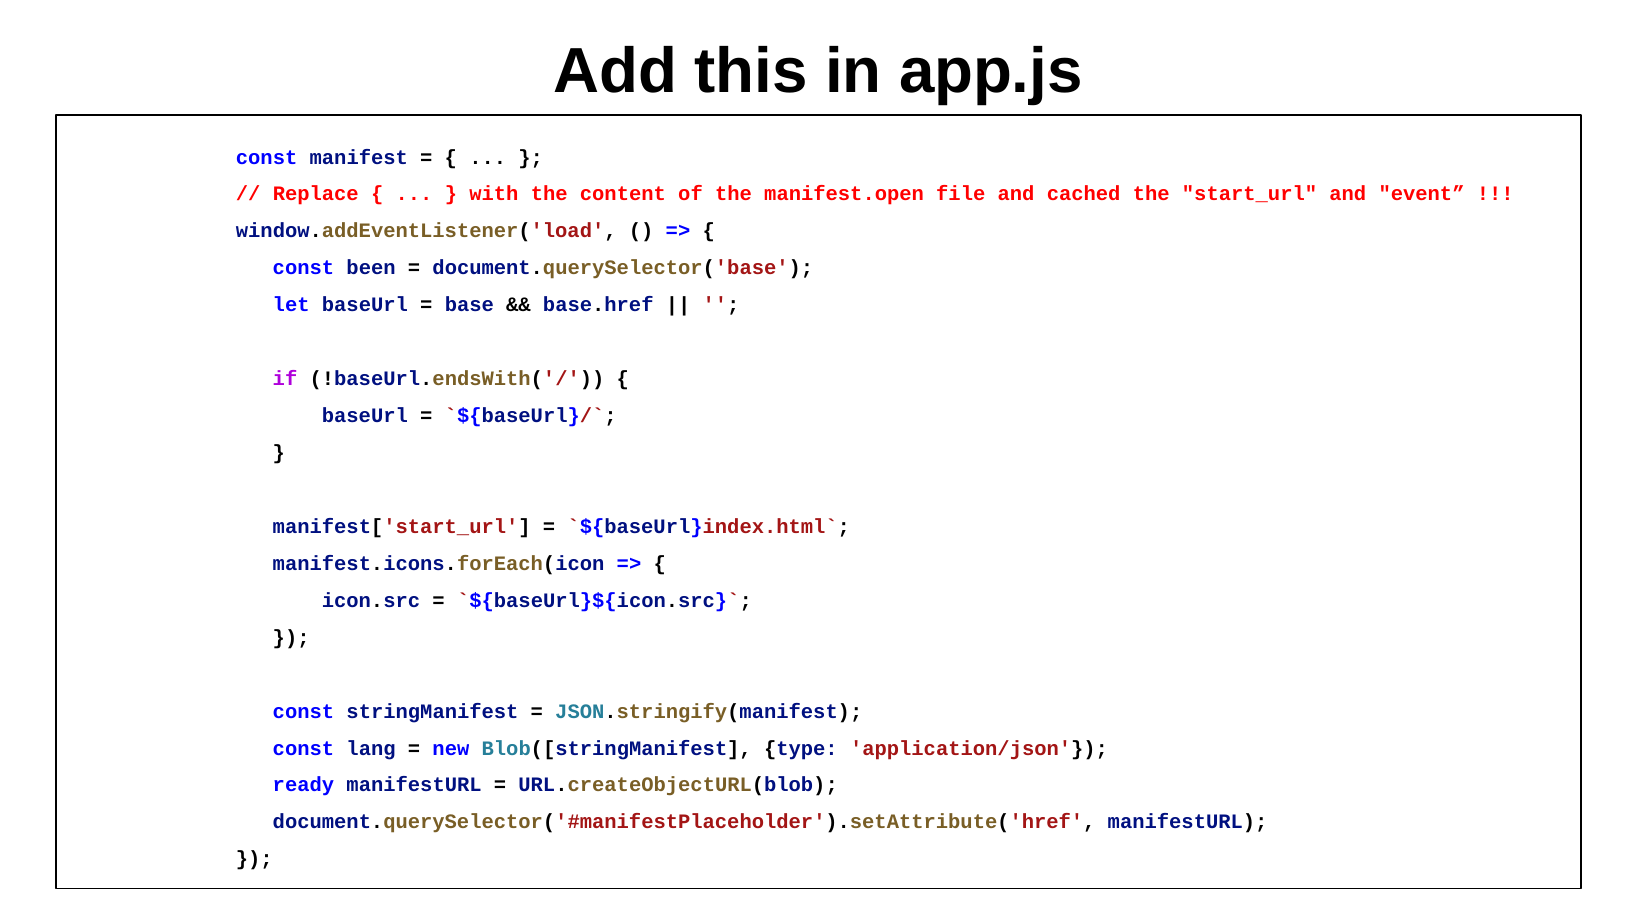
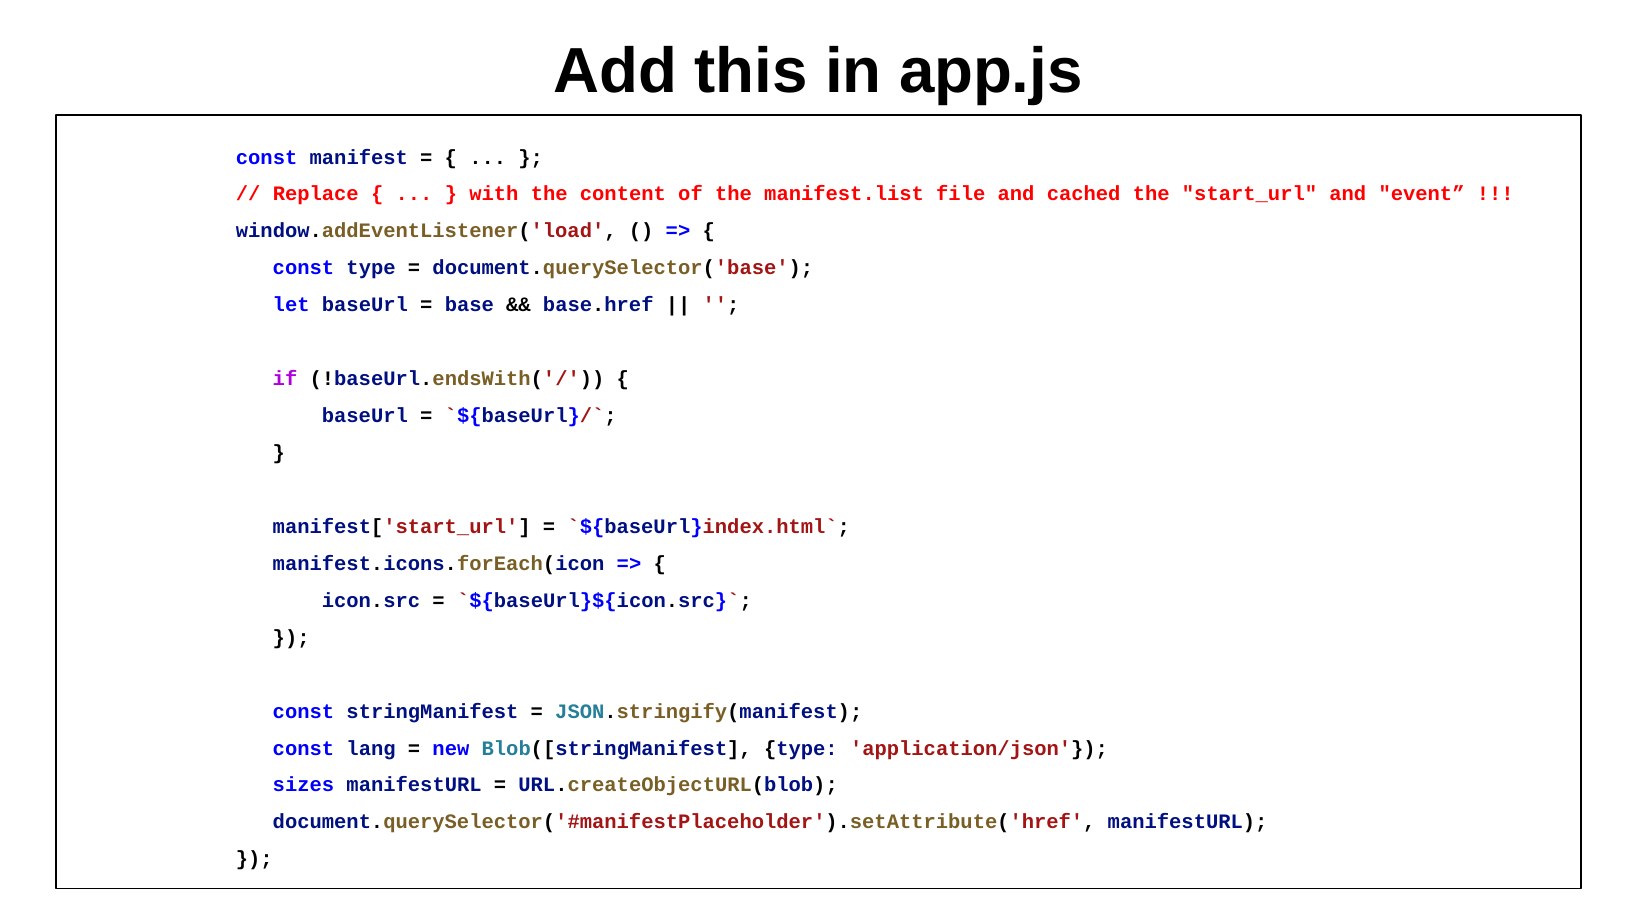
manifest.open: manifest.open -> manifest.list (844, 194)
const been: been -> type (371, 268)
ready: ready -> sizes (303, 785)
